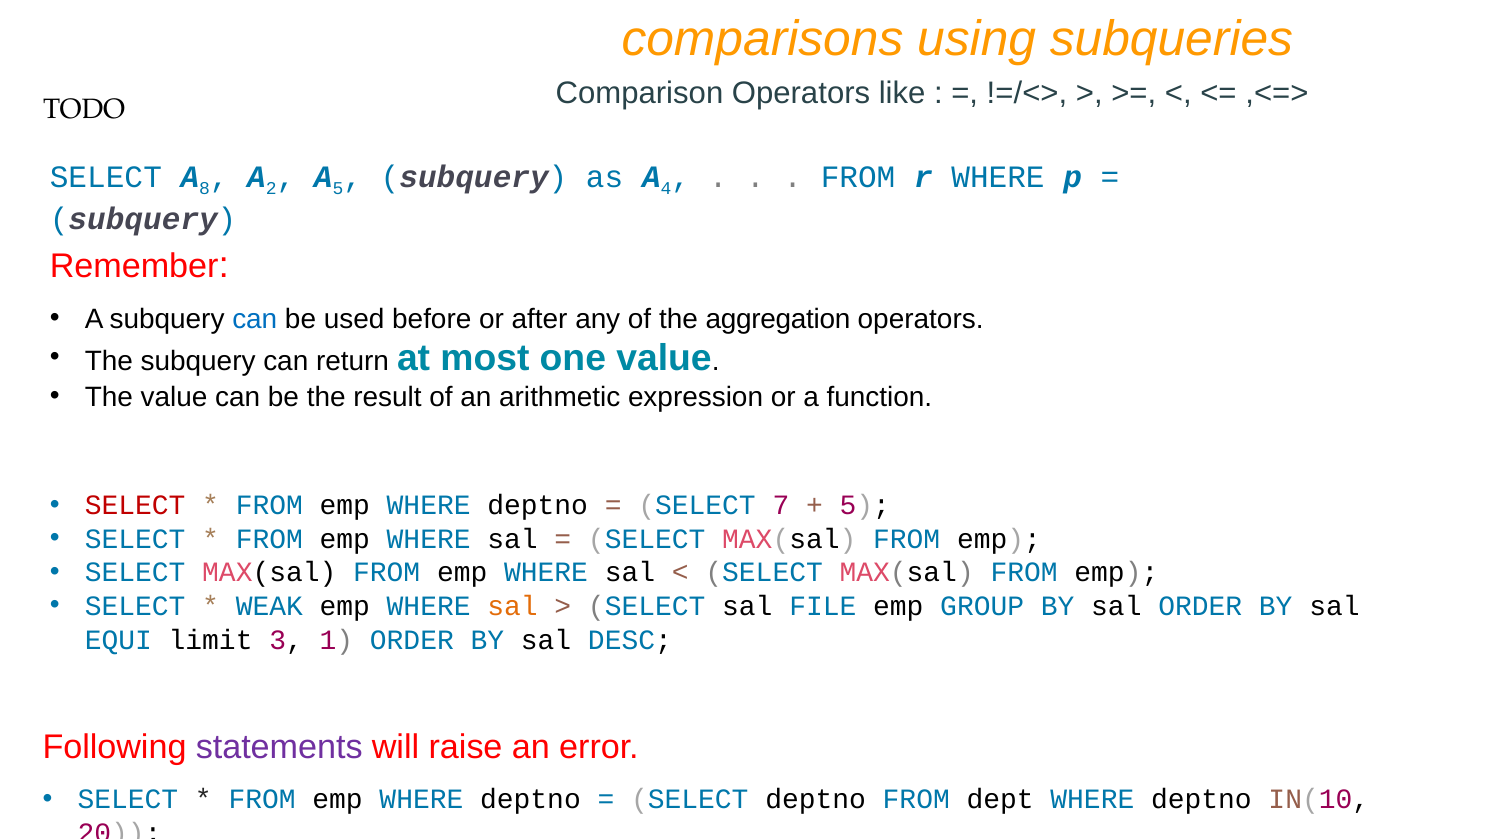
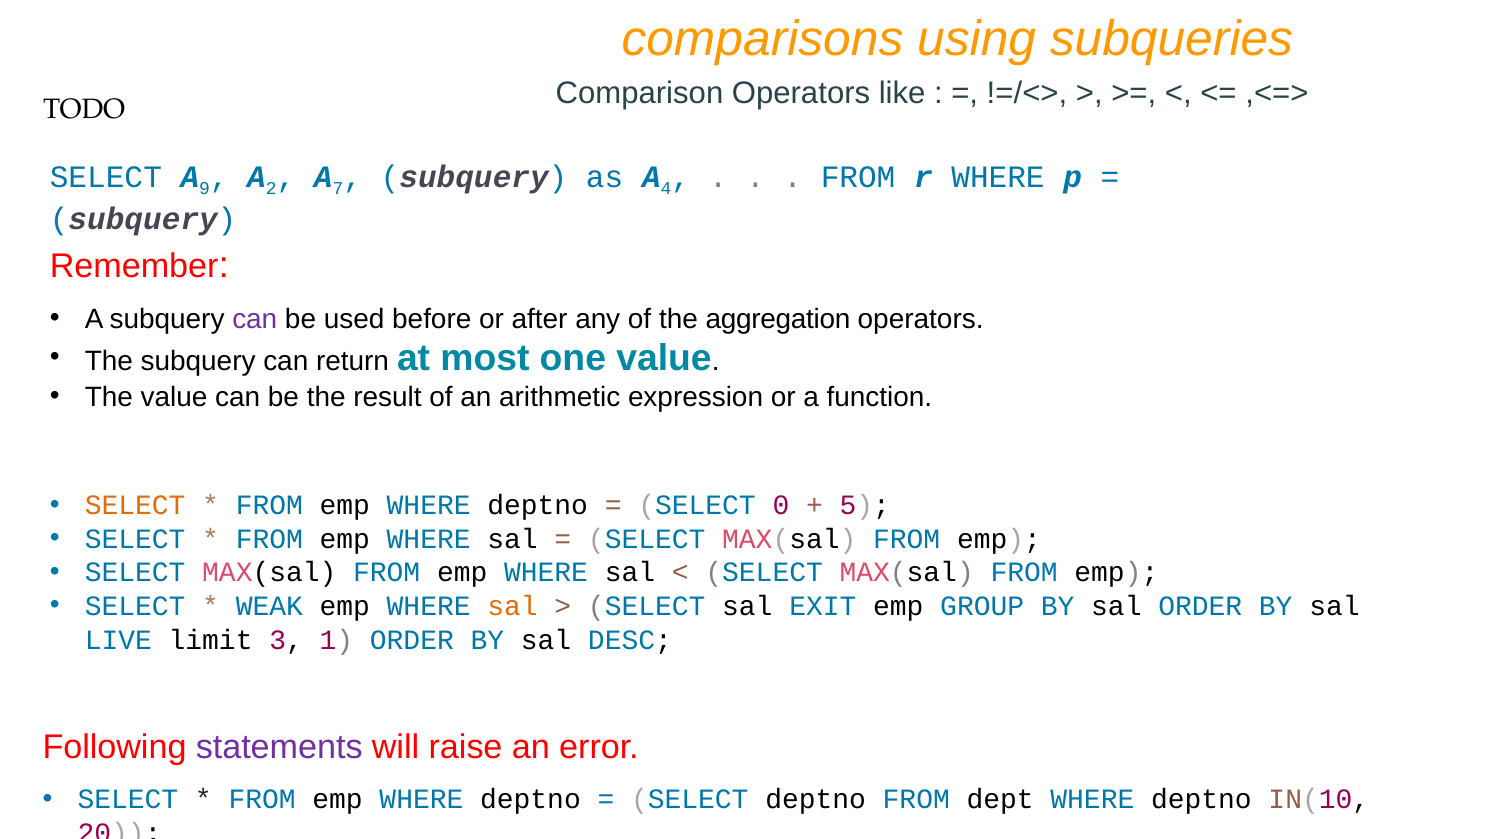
8: 8 -> 9 (205, 189)
A 5: 5 -> 7 (338, 189)
can colour: blue -> purple (255, 319)
SELECT colour: red -> orange (135, 505)
7: 7 -> 0 (781, 505)
FILE: FILE -> EXIT (823, 606)
EQUI: EQUI -> LIVE (118, 640)
